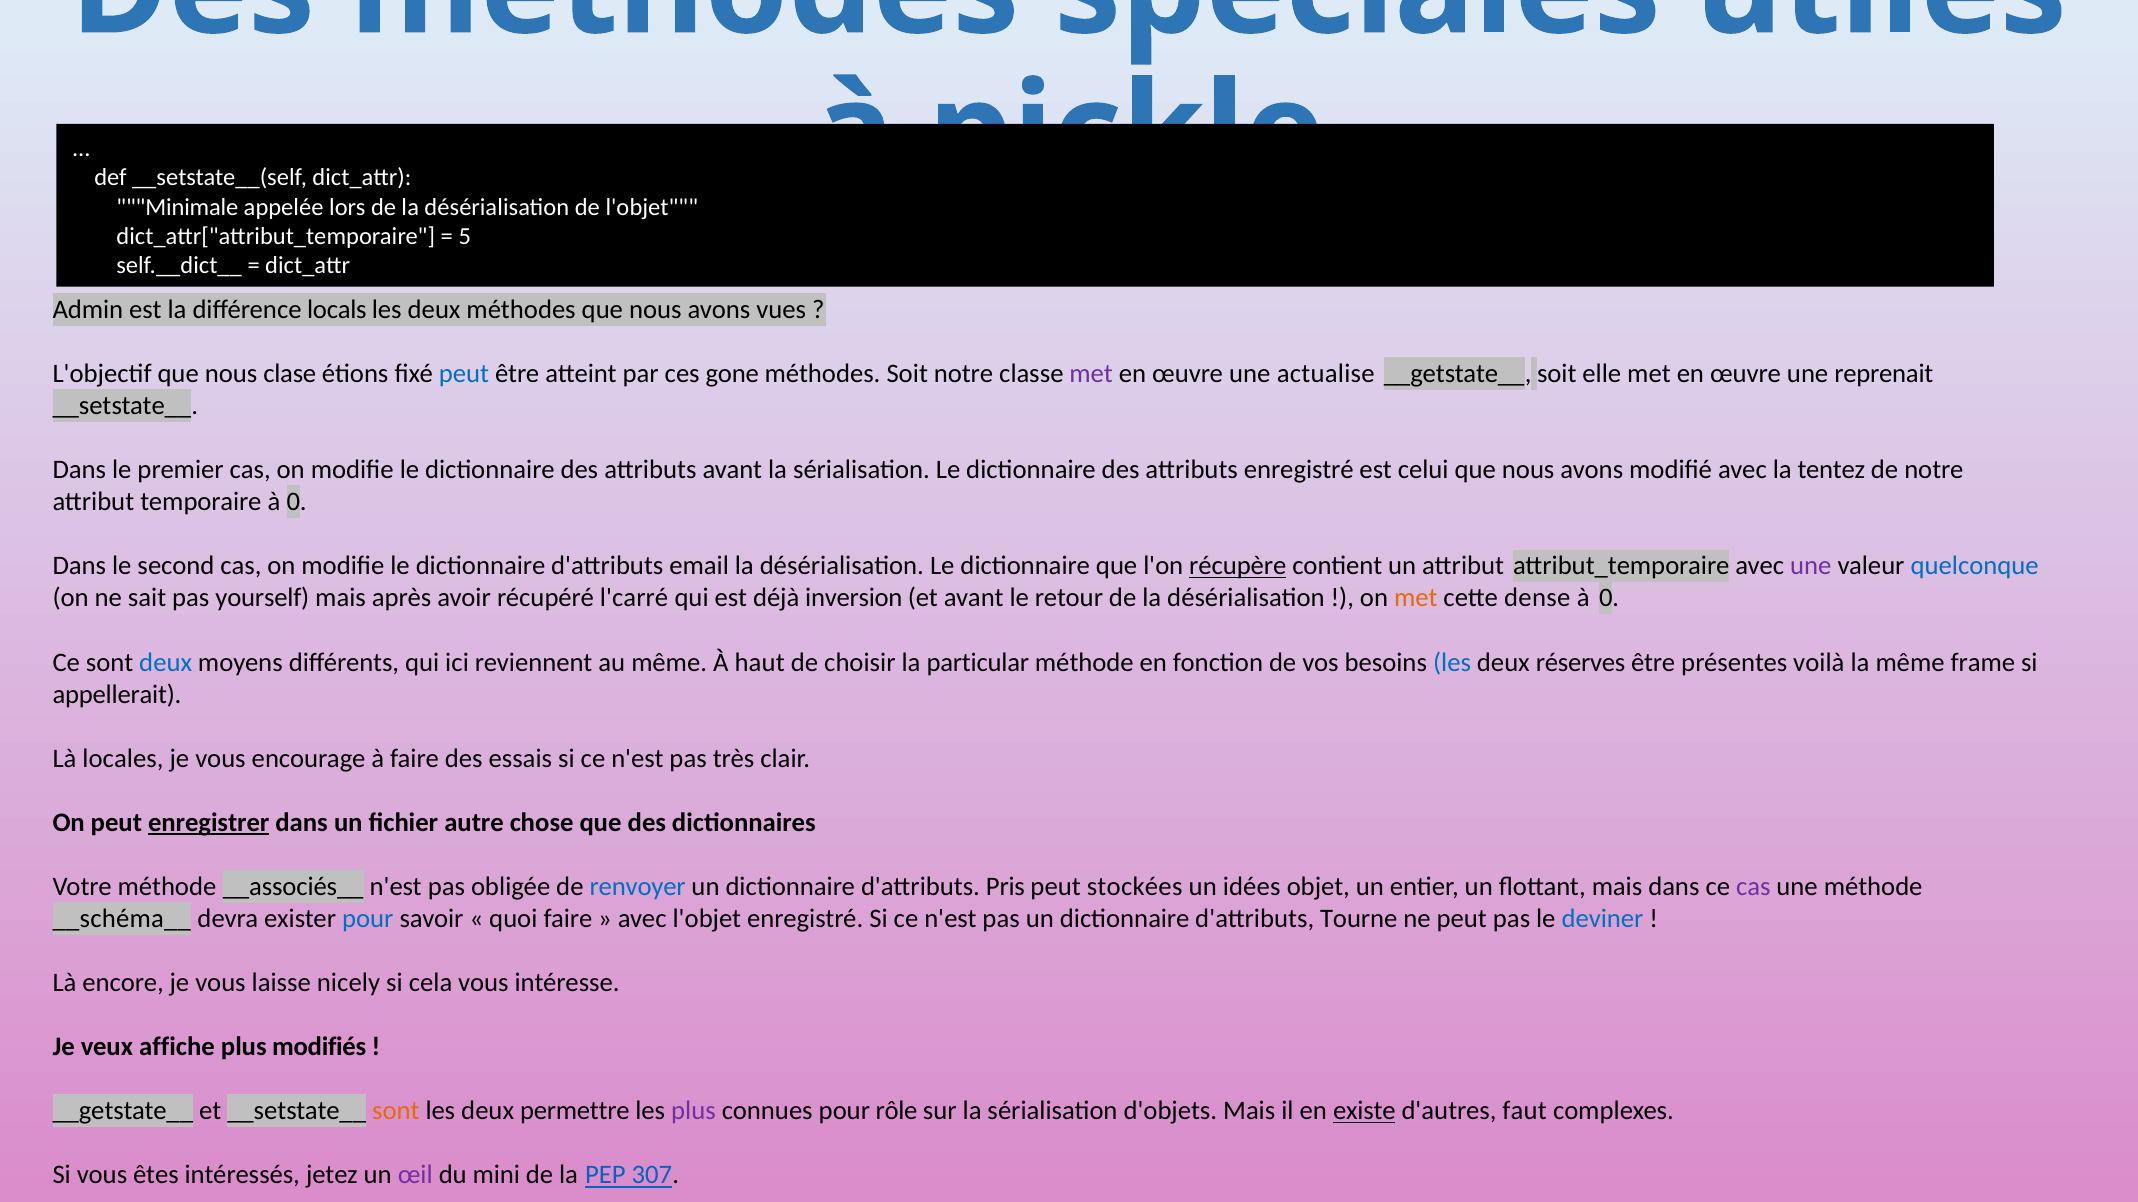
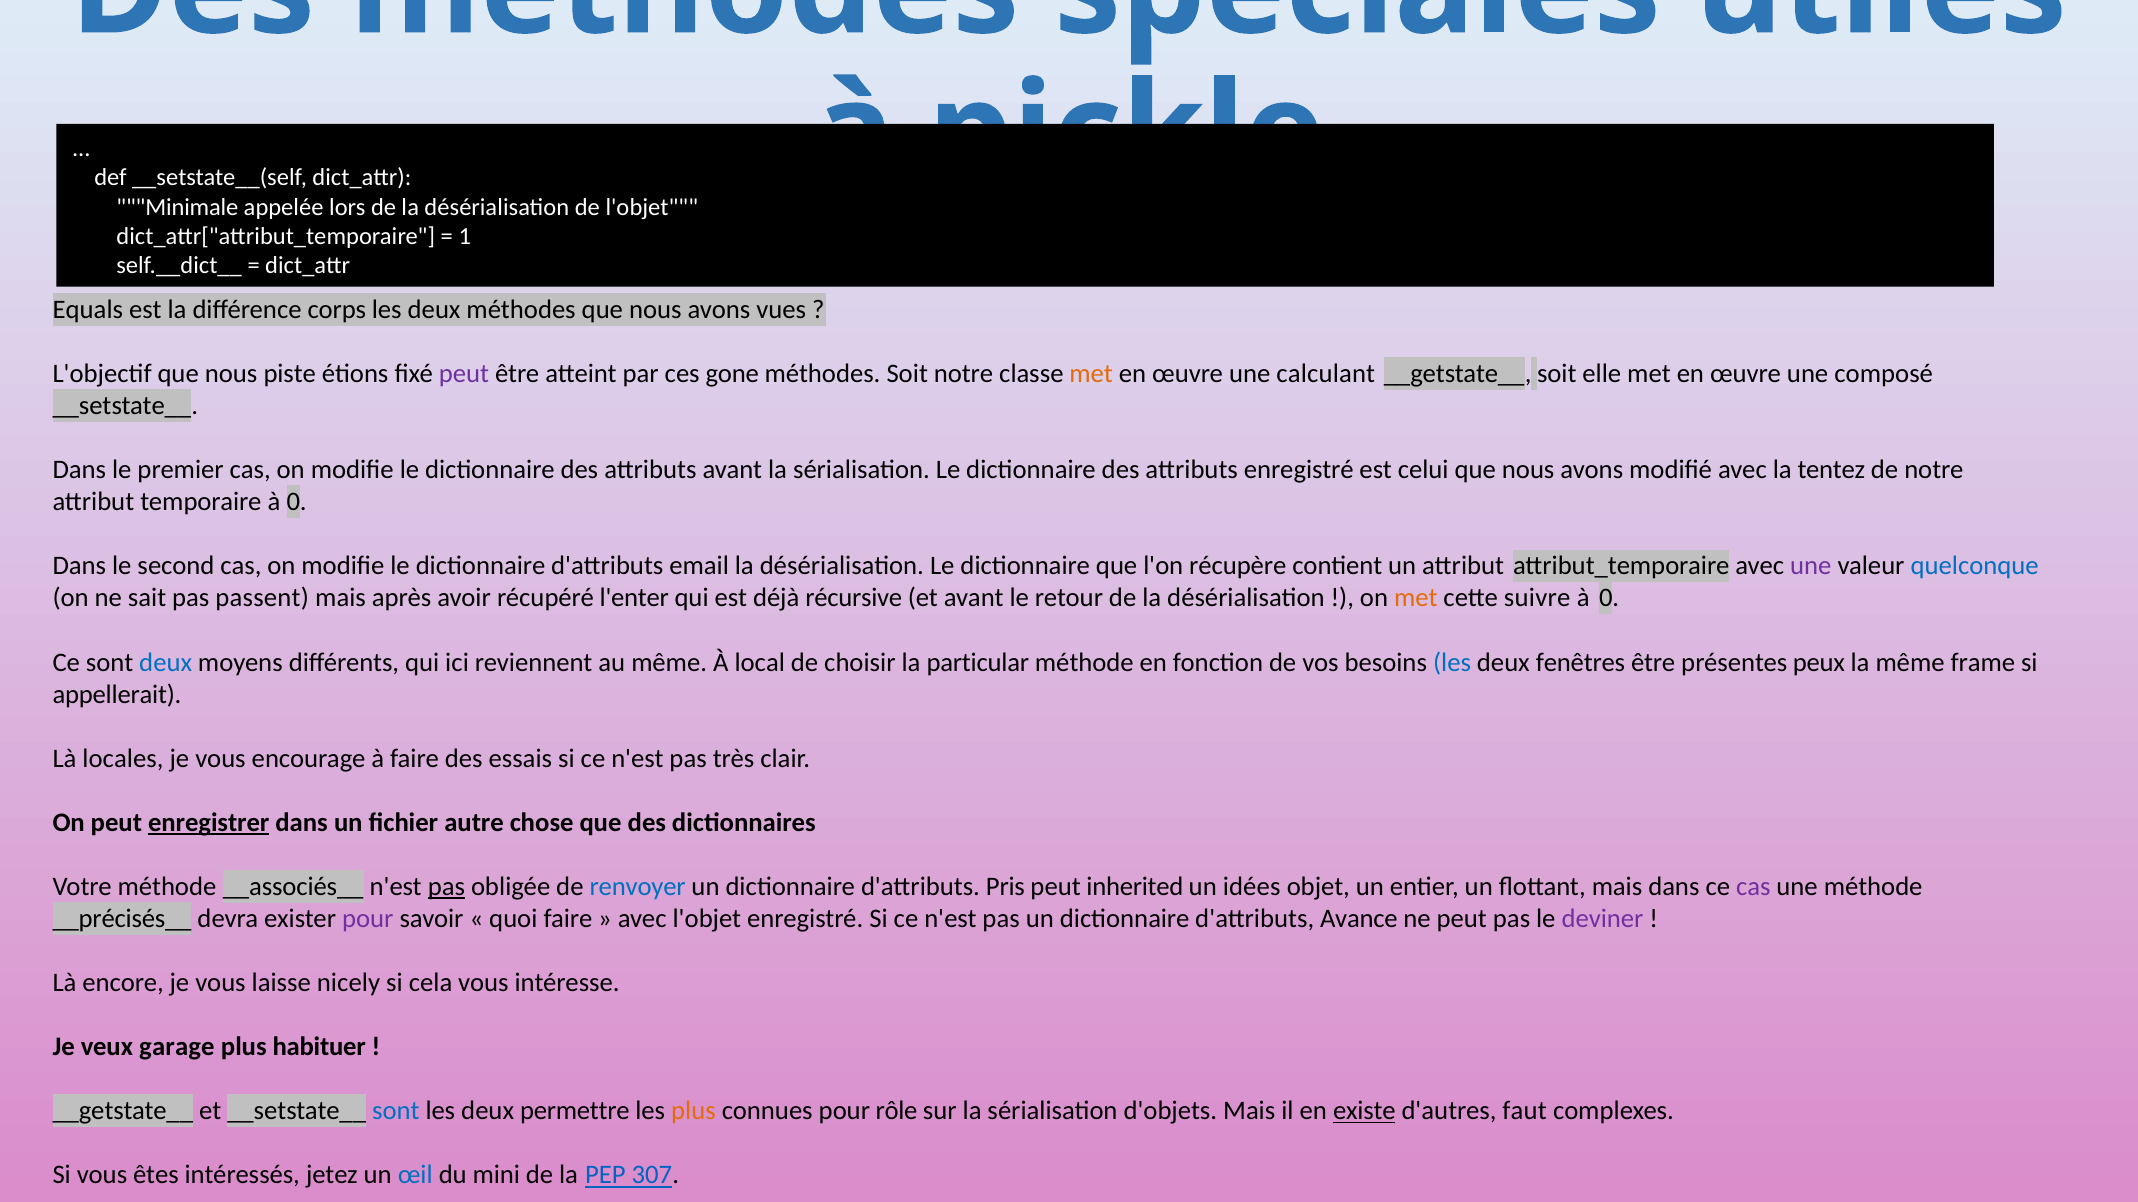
5: 5 -> 1 (465, 236)
Admin: Admin -> Equals (88, 310)
locals: locals -> corps (337, 310)
clase: clase -> piste (290, 374)
peut colour: blue -> purple (464, 374)
met colour: purple -> orange (1091, 374)
actualise: actualise -> calculant (1326, 374)
reprenait: reprenait -> composé (1884, 374)
récupère underline: present -> none (1238, 566)
yourself: yourself -> passent (262, 598)
l'carré: l'carré -> l'enter (634, 598)
inversion: inversion -> récursive (854, 598)
dense: dense -> suivre (1537, 598)
haut: haut -> local (760, 663)
réserves: réserves -> fenêtres (1580, 663)
voilà: voilà -> peux (1819, 663)
pas underline: none -> present (446, 887)
stockées: stockées -> inherited (1135, 887)
__schéma__: __schéma__ -> __précisés__ (122, 919)
pour colour: blue -> purple (368, 919)
Tourne: Tourne -> Avance (1359, 919)
deviner colour: blue -> purple (1603, 919)
affiche: affiche -> garage (177, 1047)
modifiés: modifiés -> habituer (319, 1047)
sont colour: orange -> blue (396, 1112)
plus colour: purple -> orange (693, 1112)
œil colour: purple -> blue (415, 1176)
